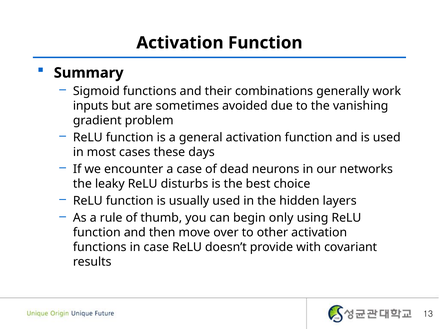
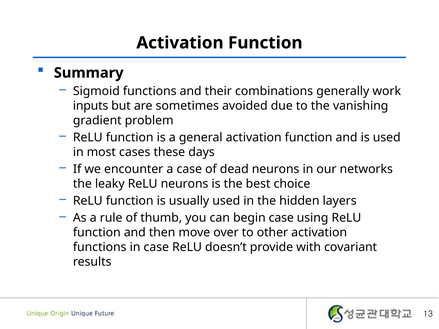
ReLU disturbs: disturbs -> neurons (185, 184)
begin only: only -> case (281, 218)
